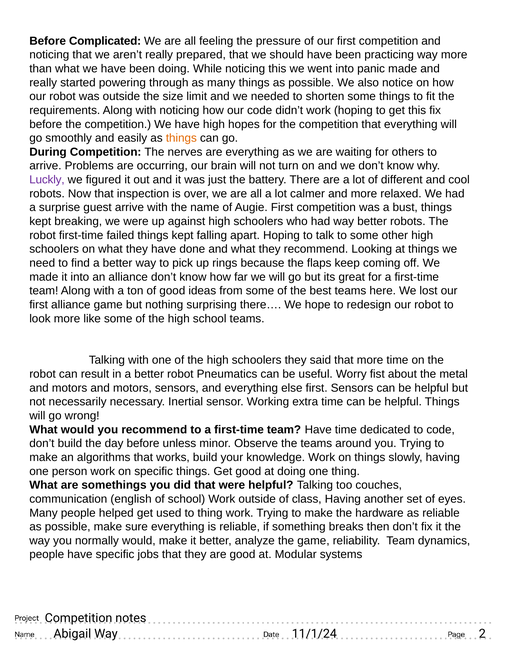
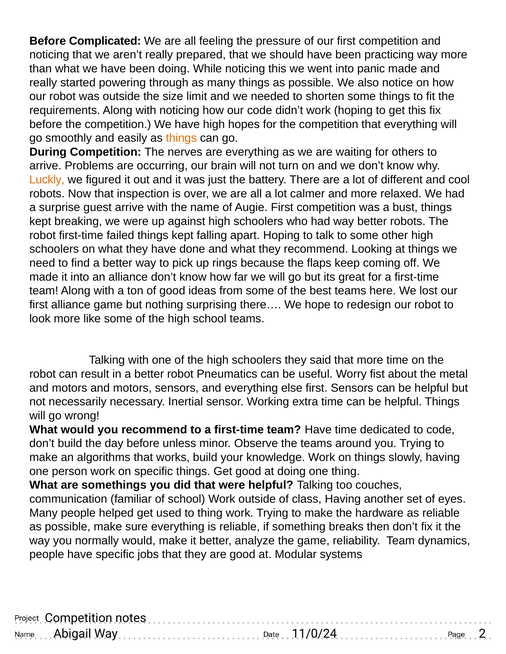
Luckly colour: purple -> orange (47, 180)
english: english -> familiar (131, 500)
11/1/24: 11/1/24 -> 11/0/24 (314, 634)
